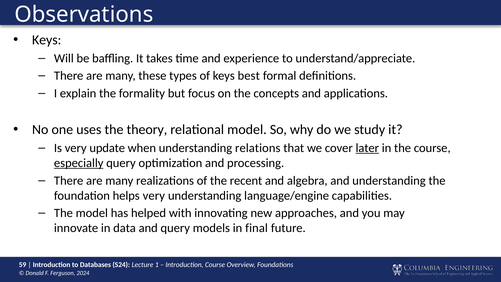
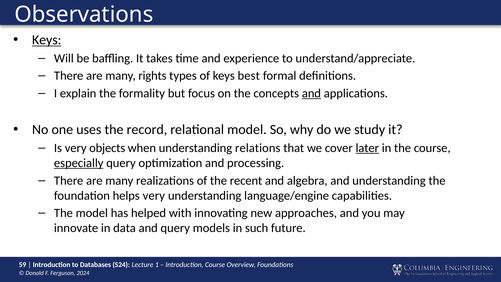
Keys underline: none -> present (47, 40)
these: these -> rights (152, 76)
and underline: none -> present (311, 93)
theory: theory -> record (147, 130)
update: update -> objects (107, 148)
final: final -> such (257, 228)
